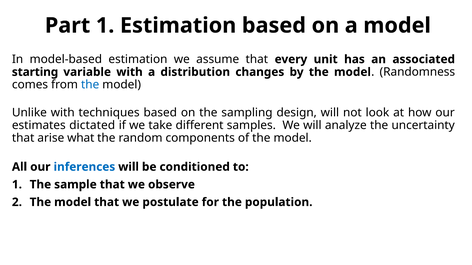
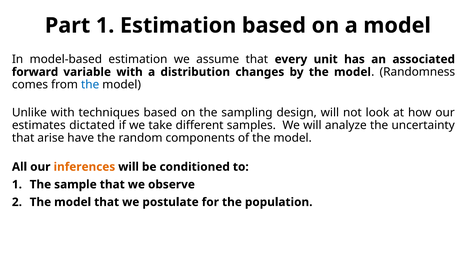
starting: starting -> forward (35, 72)
what: what -> have (81, 138)
inferences colour: blue -> orange (84, 167)
